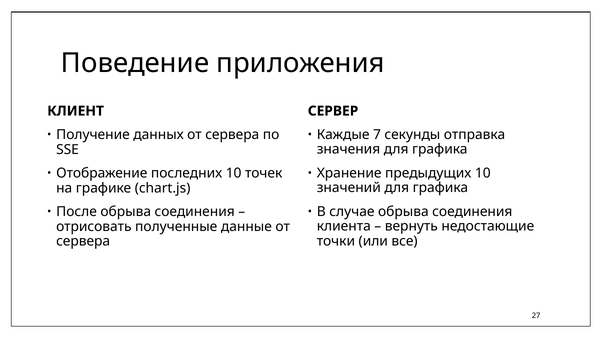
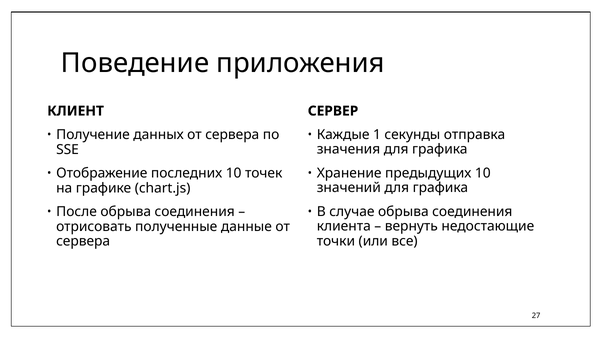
7: 7 -> 1 (377, 135)
